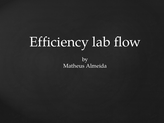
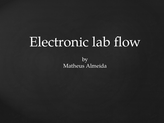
Efficiency: Efficiency -> Electronic (59, 42)
